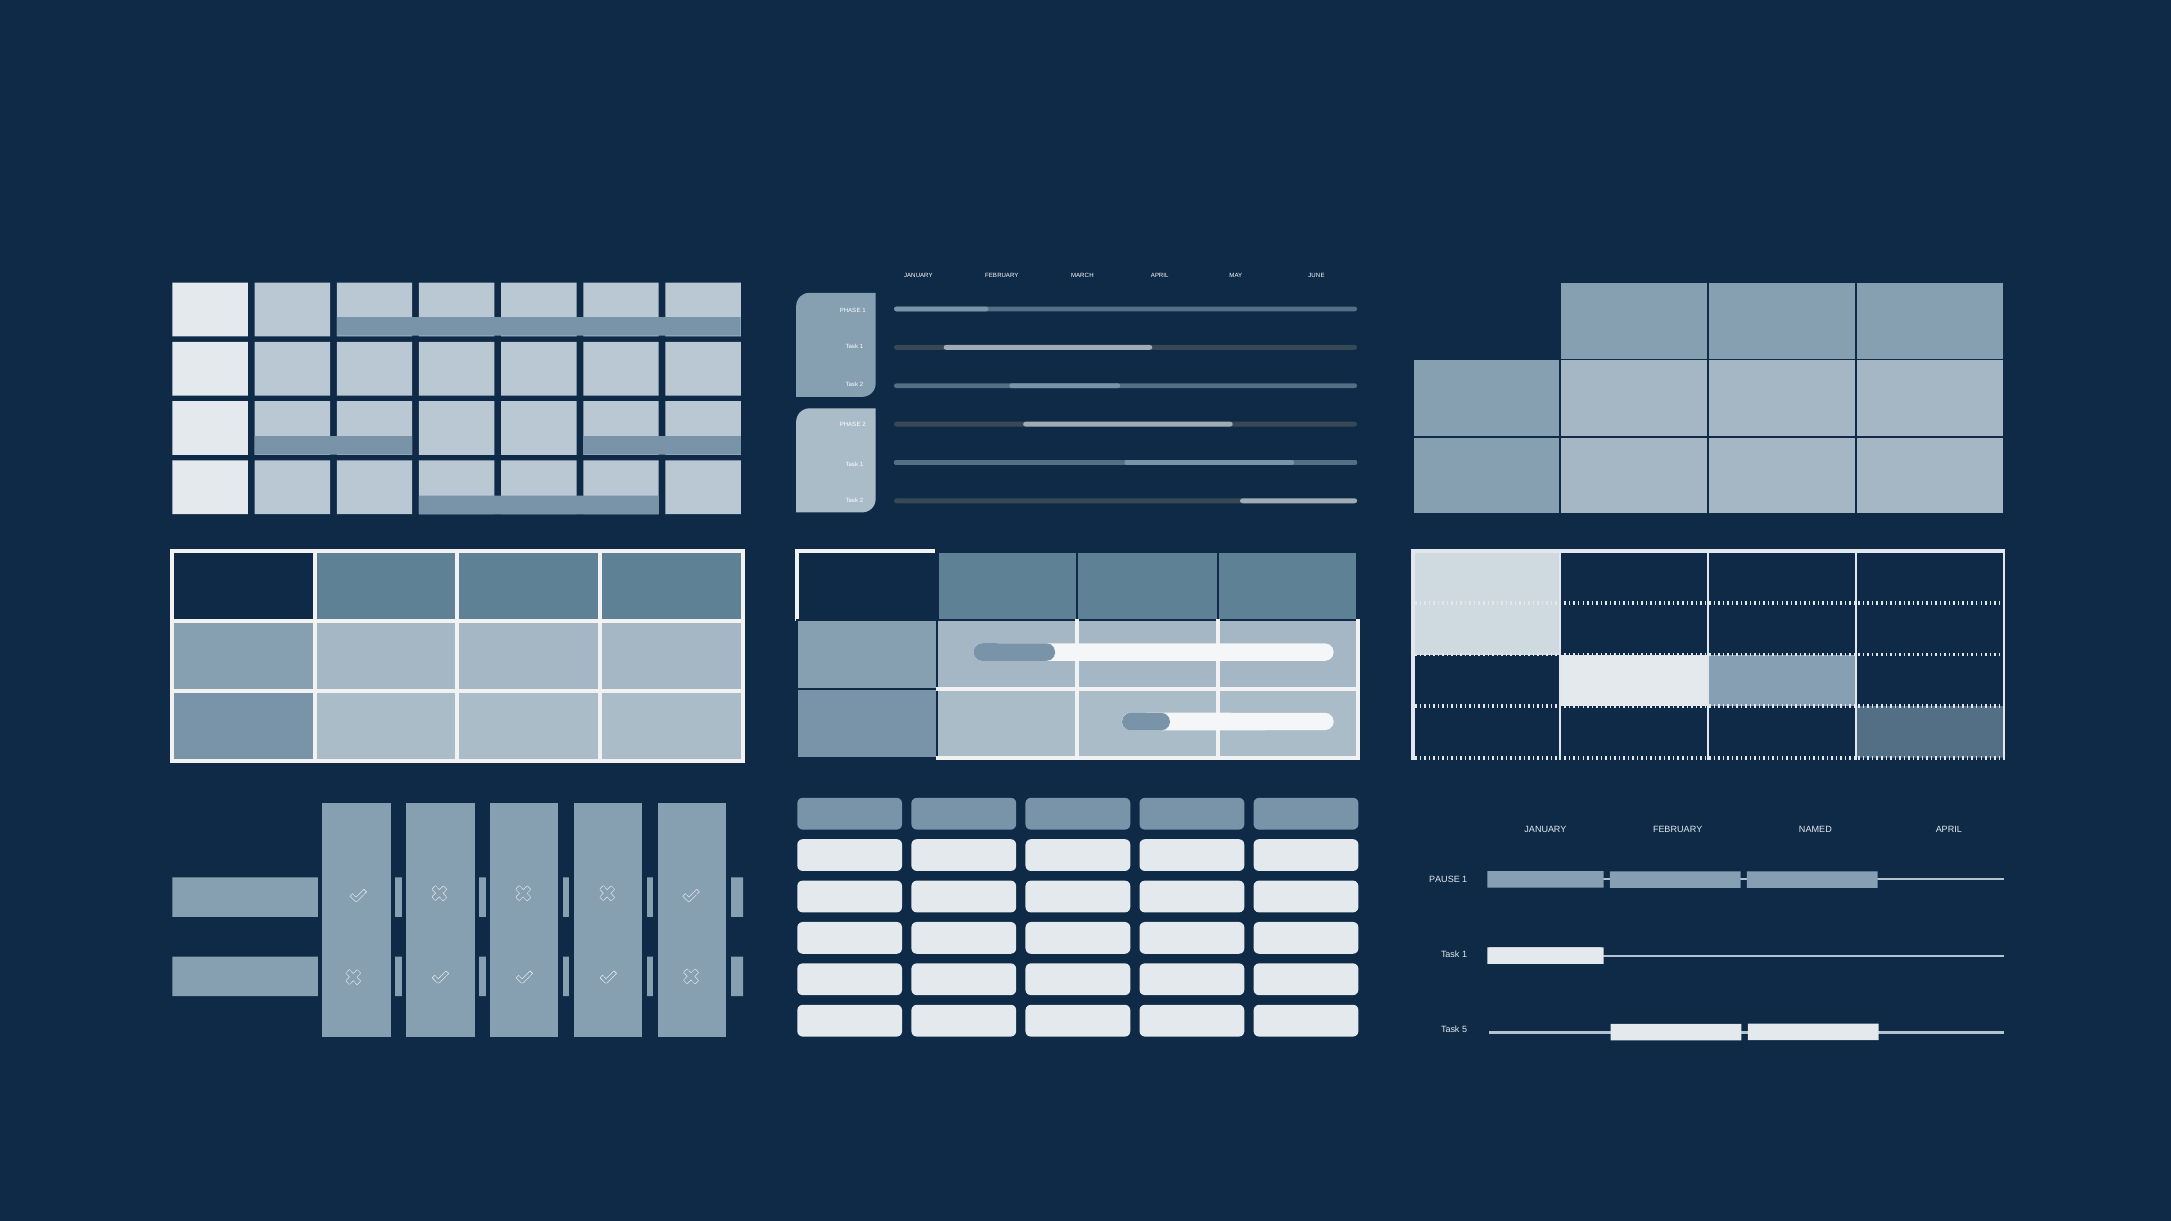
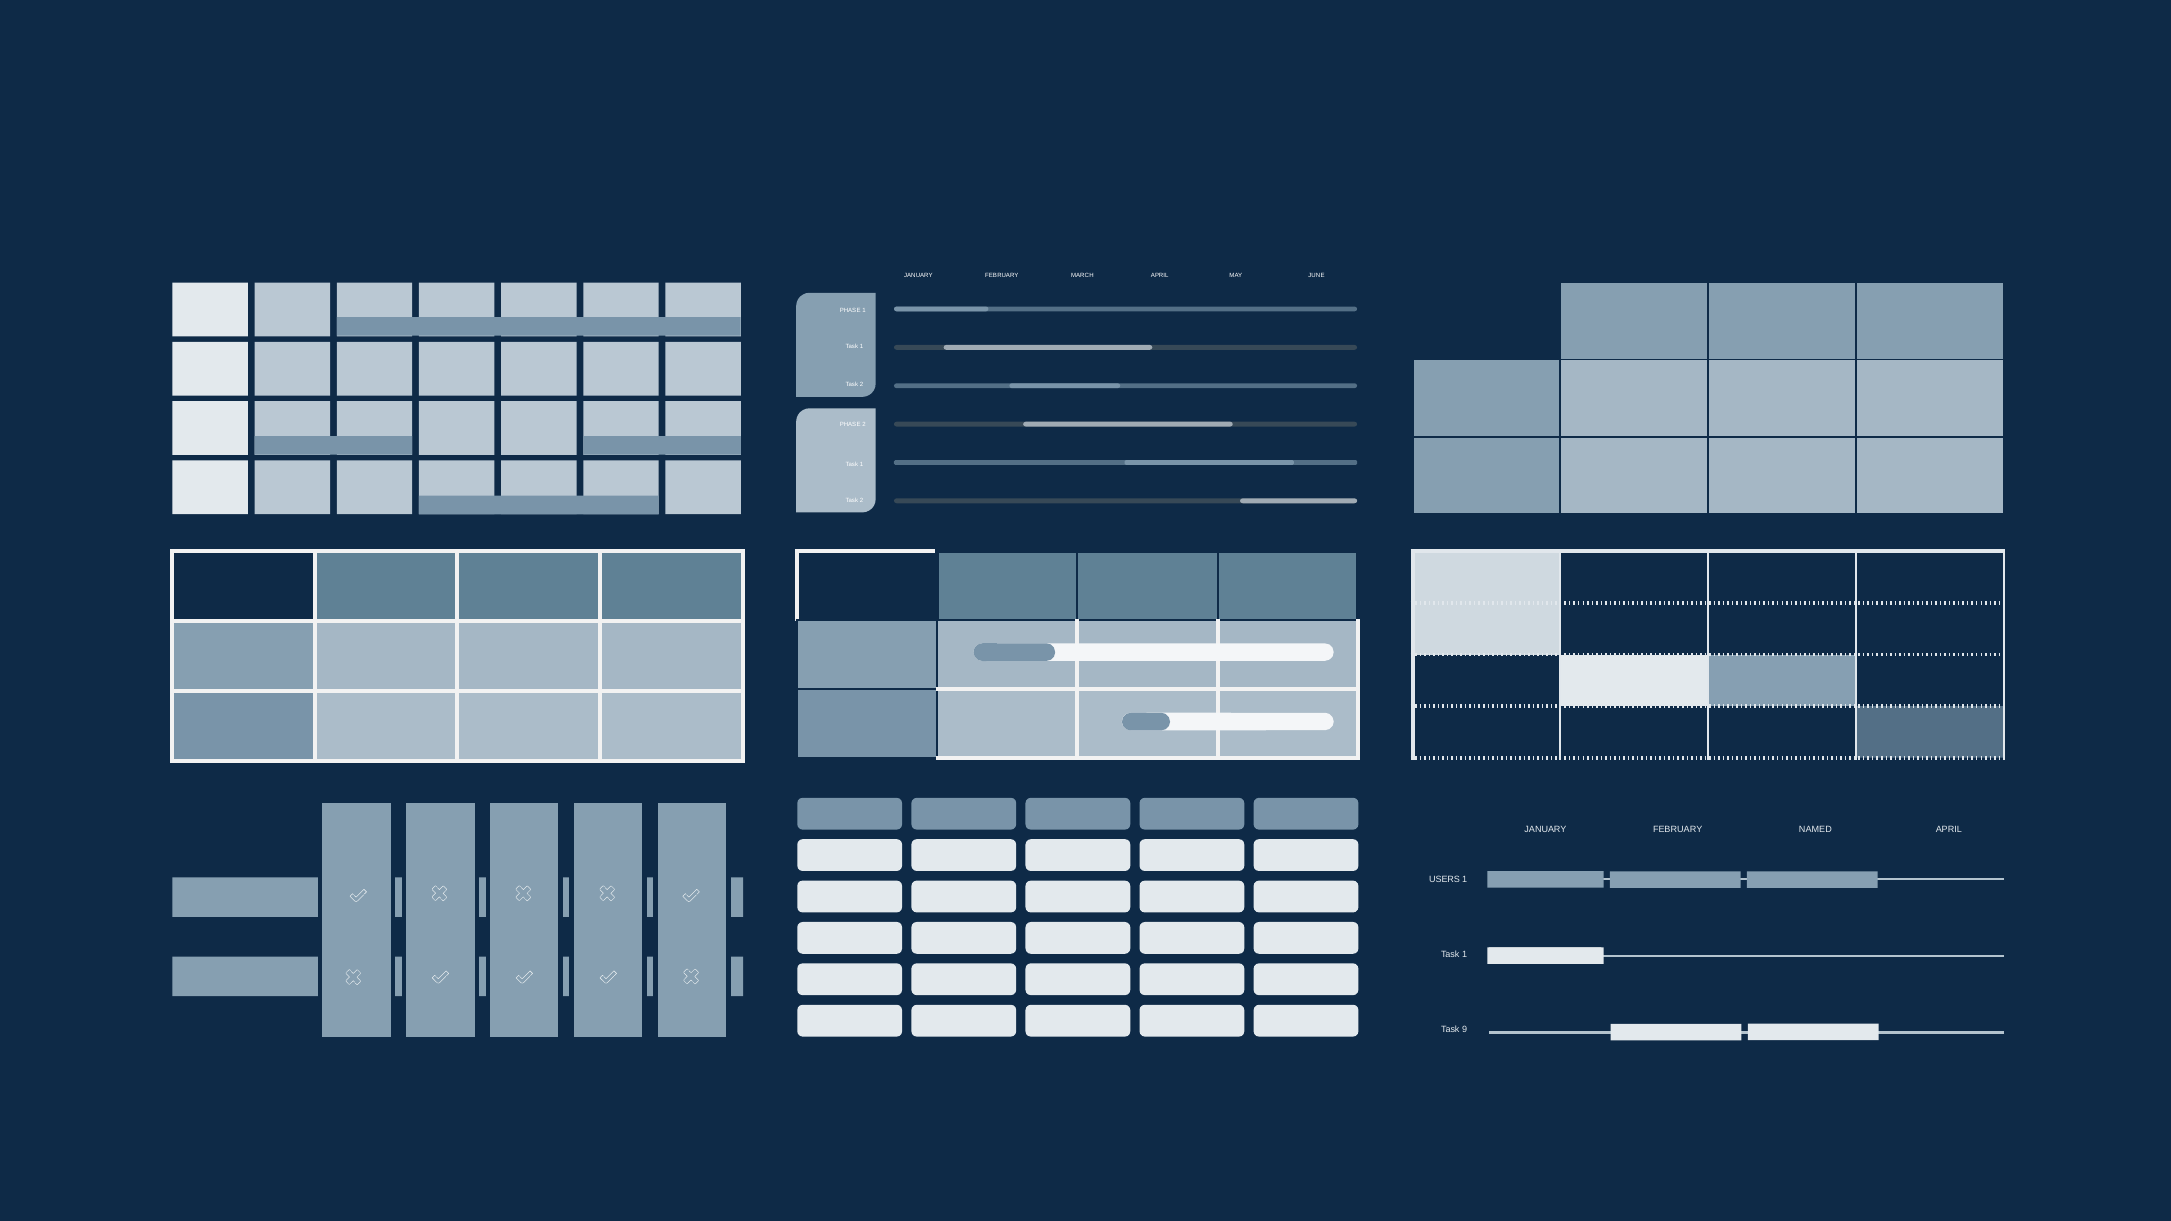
PAUSE: PAUSE -> USERS (1445, 880)
5: 5 -> 9 (1465, 1030)
